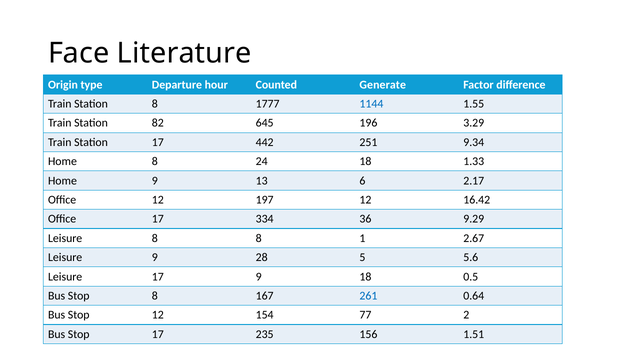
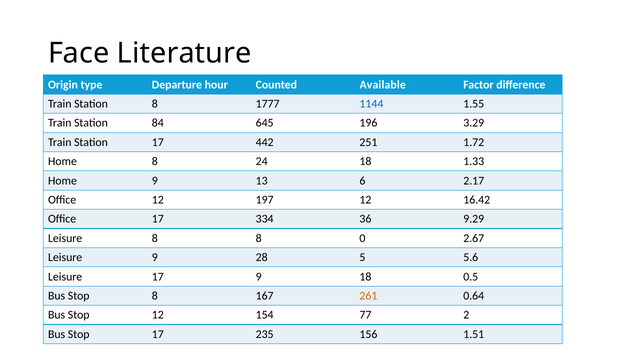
Generate: Generate -> Available (383, 85)
82: 82 -> 84 (158, 123)
9.34: 9.34 -> 1.72 (474, 142)
1: 1 -> 0 (362, 238)
261 colour: blue -> orange (368, 295)
